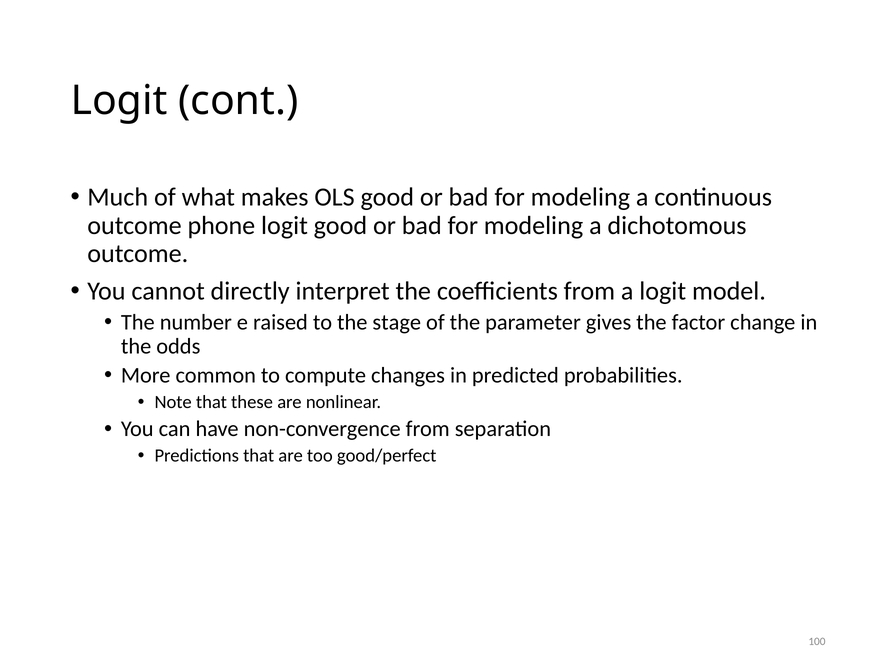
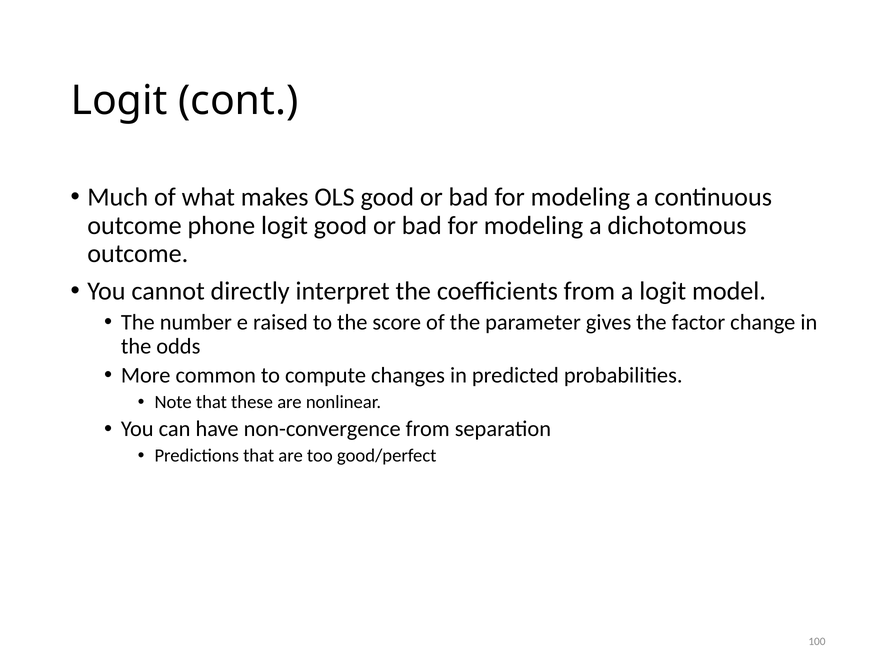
stage: stage -> score (397, 322)
